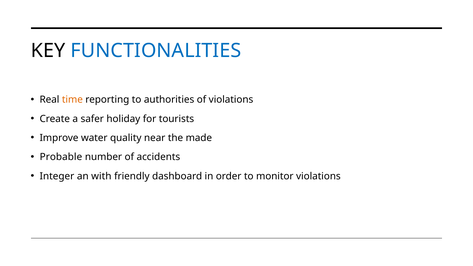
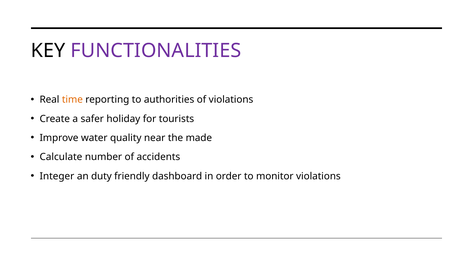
FUNCTIONALITIES colour: blue -> purple (156, 51)
Probable: Probable -> Calculate (61, 157)
with: with -> duty (101, 176)
